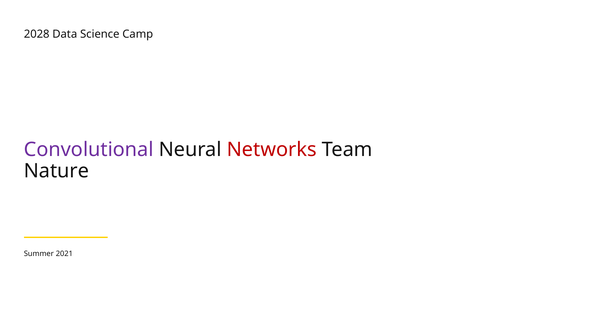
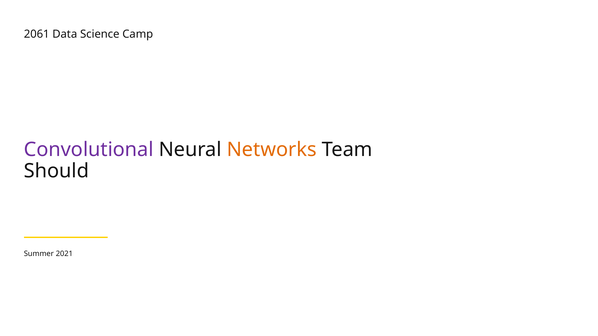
2028: 2028 -> 2061 (37, 34)
Networks colour: red -> orange (272, 150)
Nature: Nature -> Should (56, 171)
